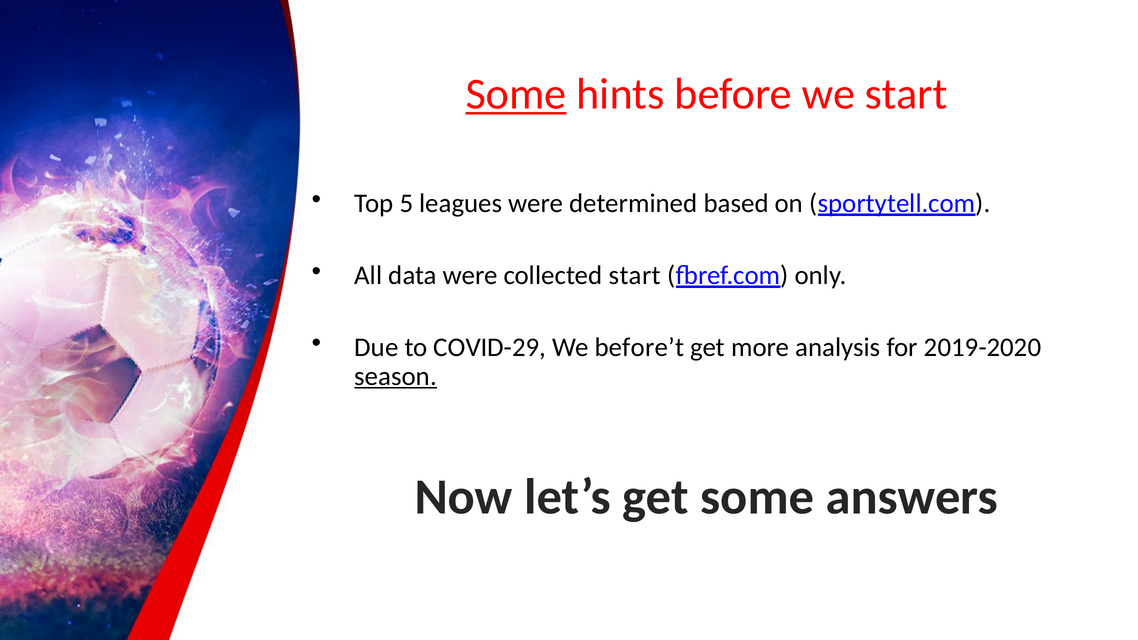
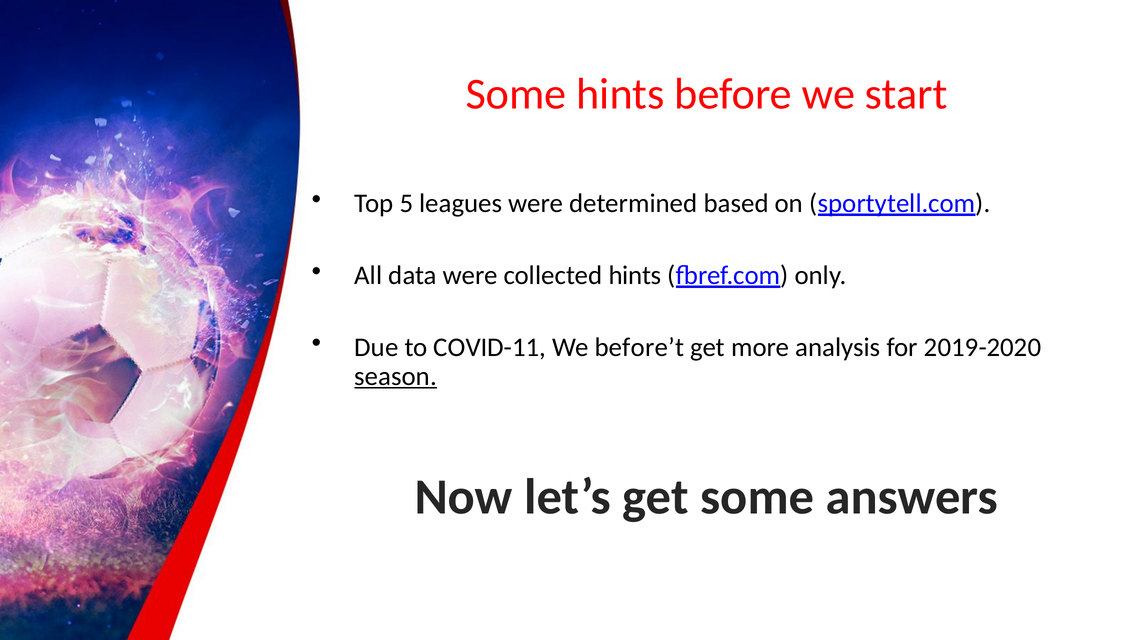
Some underline: present -> none (516, 94)
collected start: start -> hints (635, 275)
COVID-29: COVID-29 -> COVID-11 (490, 347)
